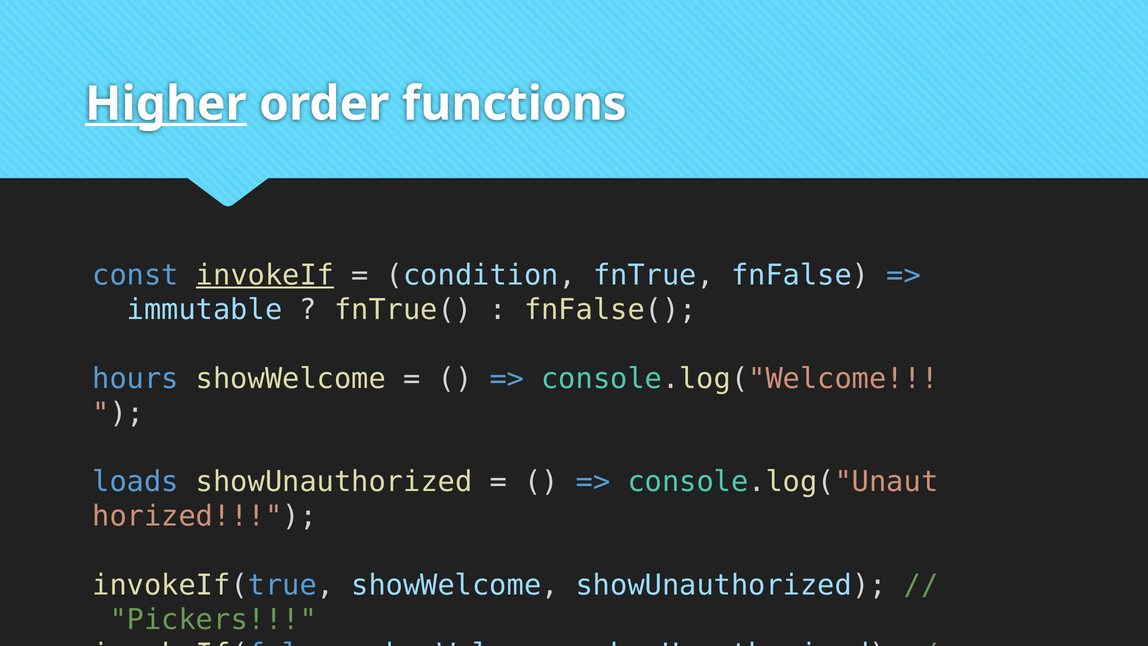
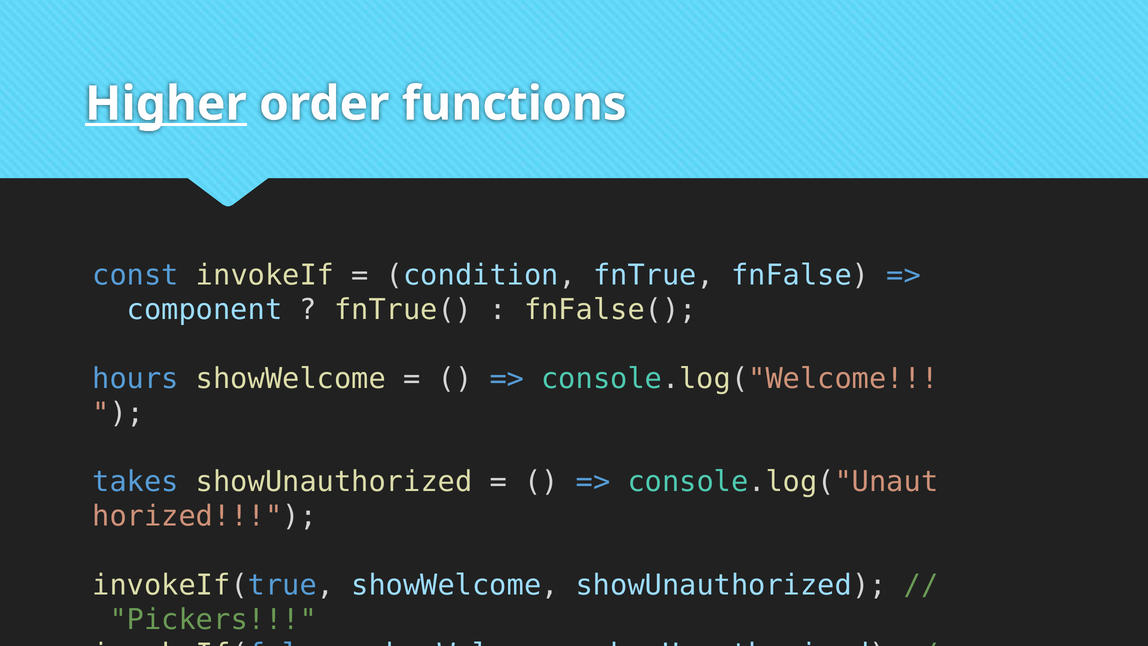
invokeIf underline: present -> none (265, 275)
immutable: immutable -> component (205, 310)
loads: loads -> takes (136, 482)
